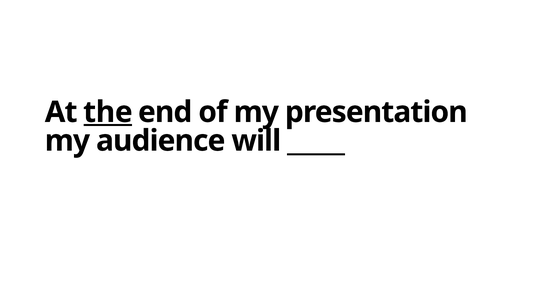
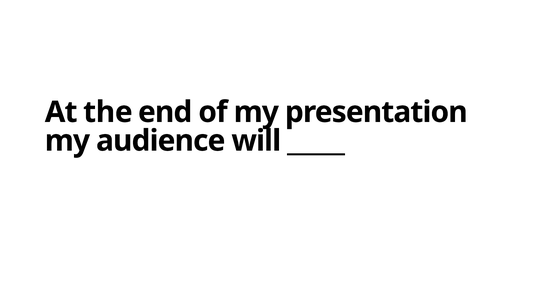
the underline: present -> none (108, 112)
